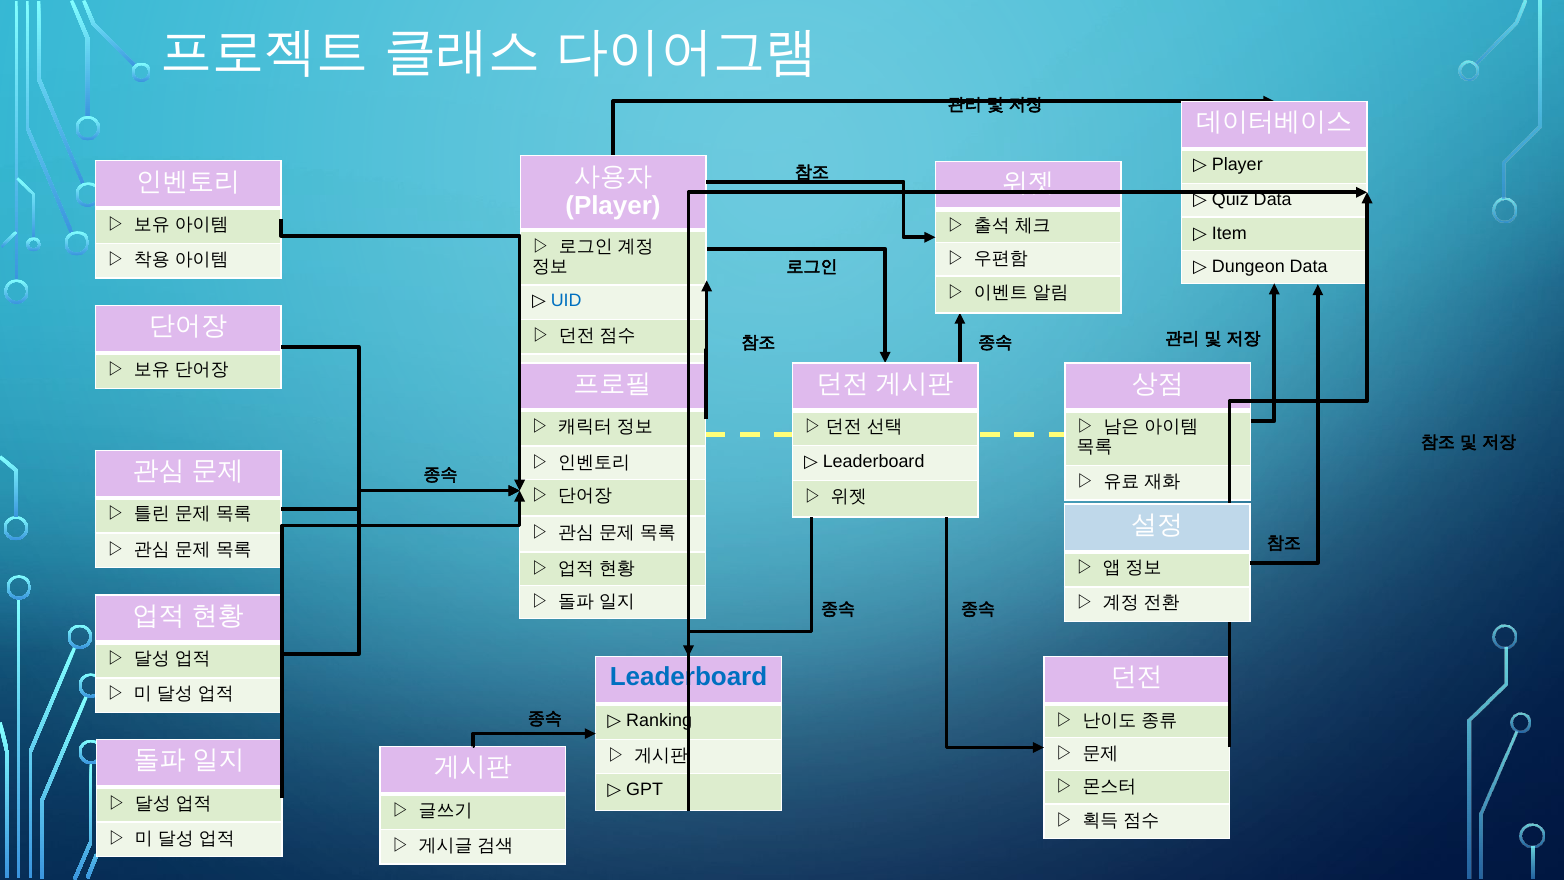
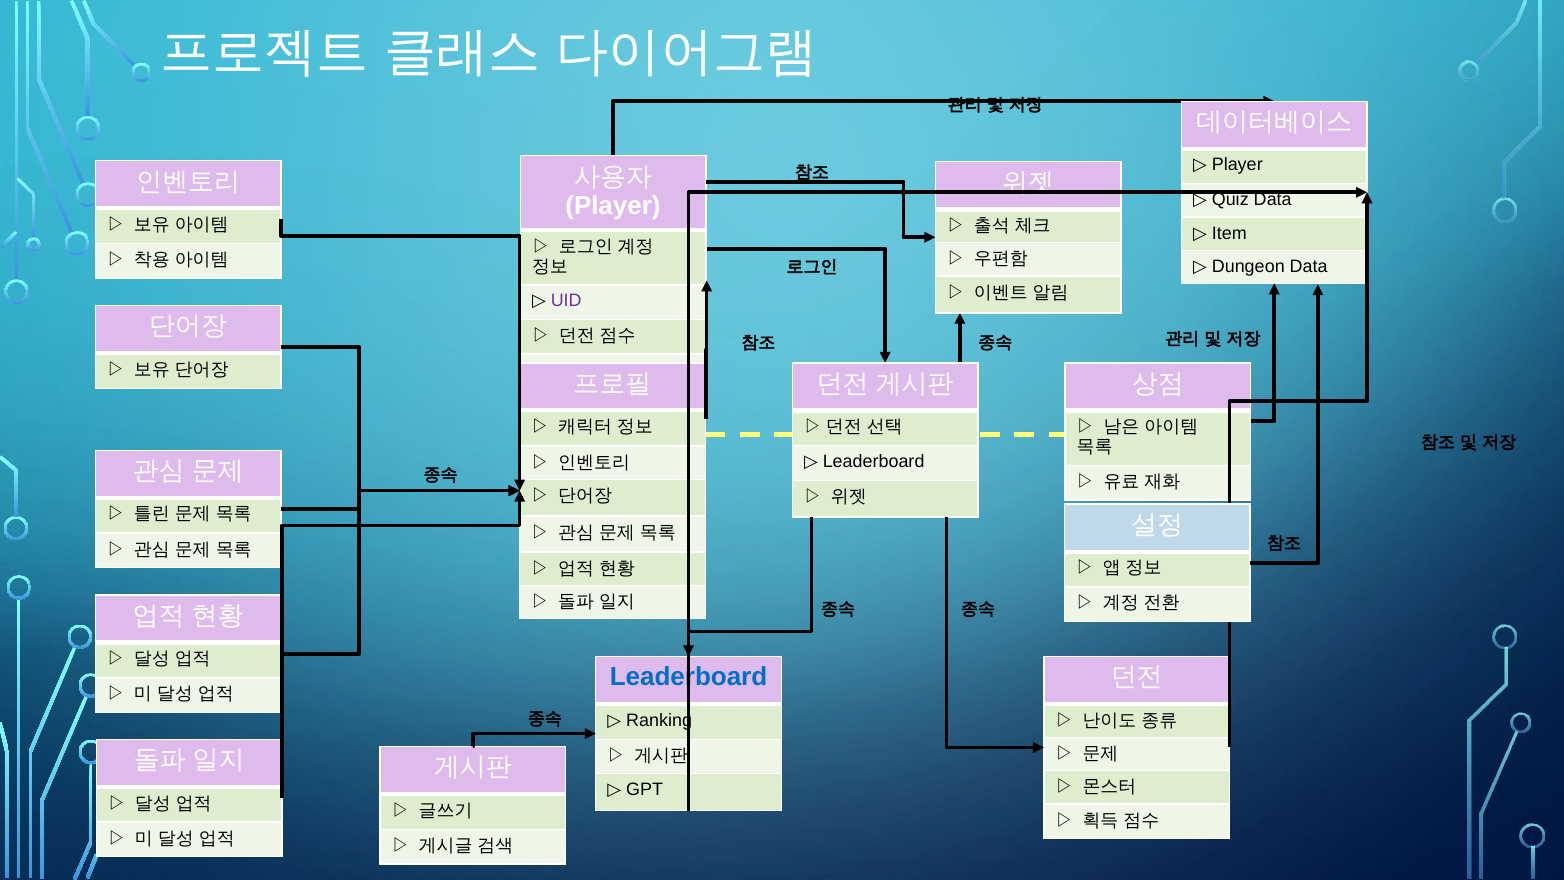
UID colour: blue -> purple (566, 301)
